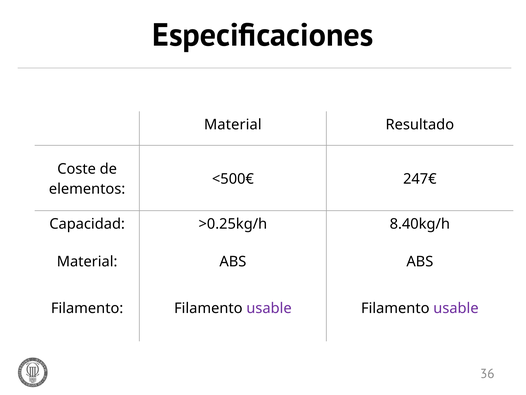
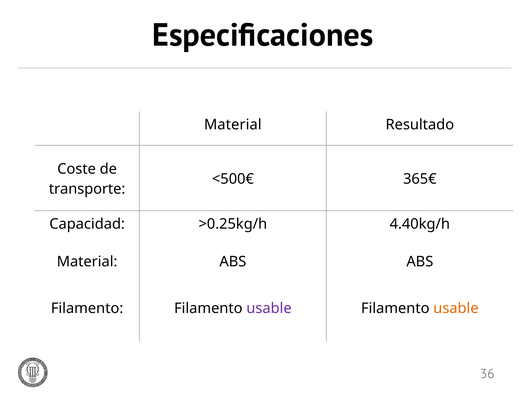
247€: 247€ -> 365€ (420, 179)
elementos: elementos -> transporte (87, 189)
8.40kg/h: 8.40kg/h -> 4.40kg/h (420, 224)
usable colour: purple -> orange (456, 308)
